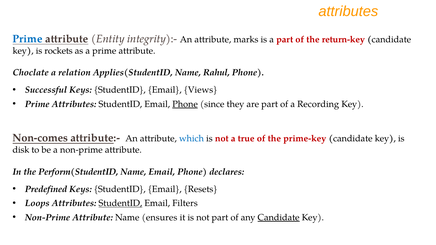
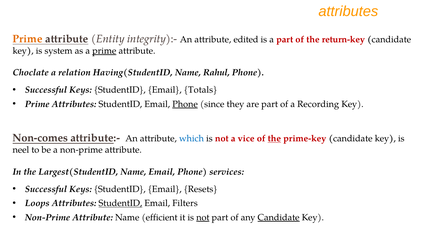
Prime colour: blue -> orange (28, 39)
marks: marks -> edited (246, 40)
rockets: rockets -> system (59, 51)
prime underline: none -> present (104, 51)
Applies(StudentID: Applies(StudentID -> Having(StudentID (133, 73)
Views: Views -> Totals (201, 90)
true: true -> vice (246, 139)
the underline: none -> present (274, 139)
disk: disk -> neel (21, 150)
Perform(StudentID: Perform(StudentID -> Largest(StudentID (78, 172)
declares: declares -> services (227, 172)
Predefined: Predefined -> Successful (46, 189)
ensures: ensures -> efficient (160, 218)
not underline: none -> present (203, 218)
